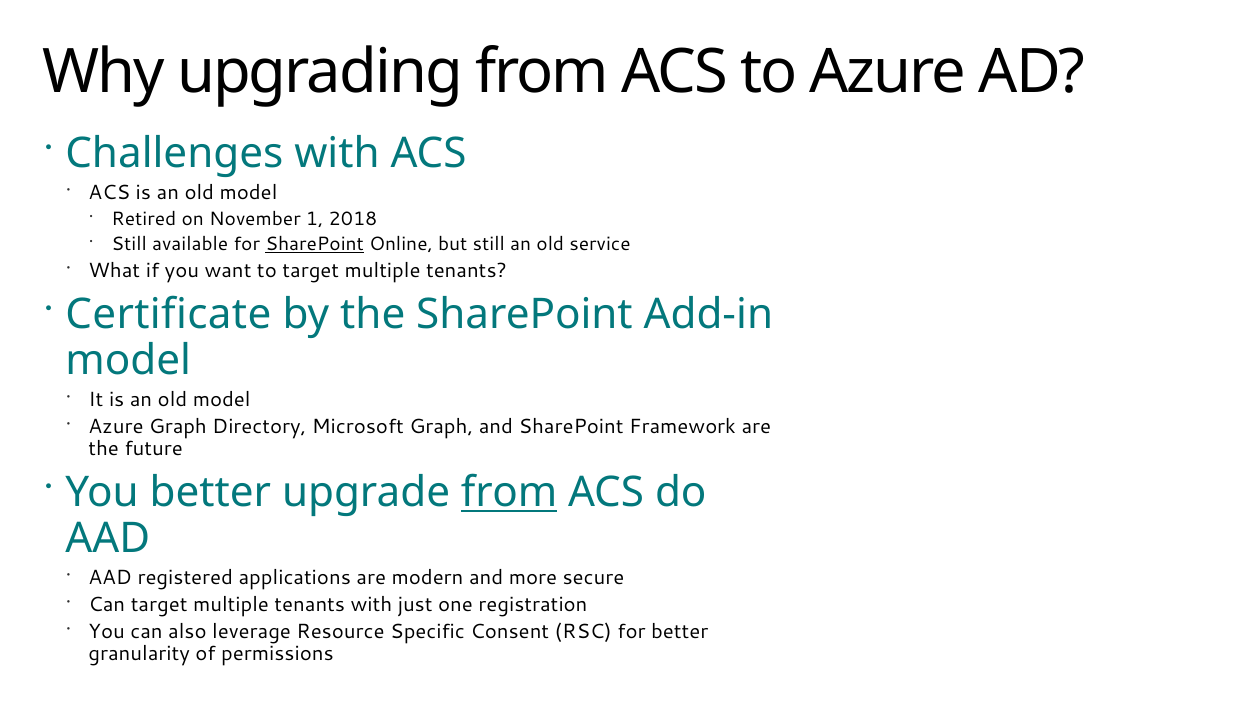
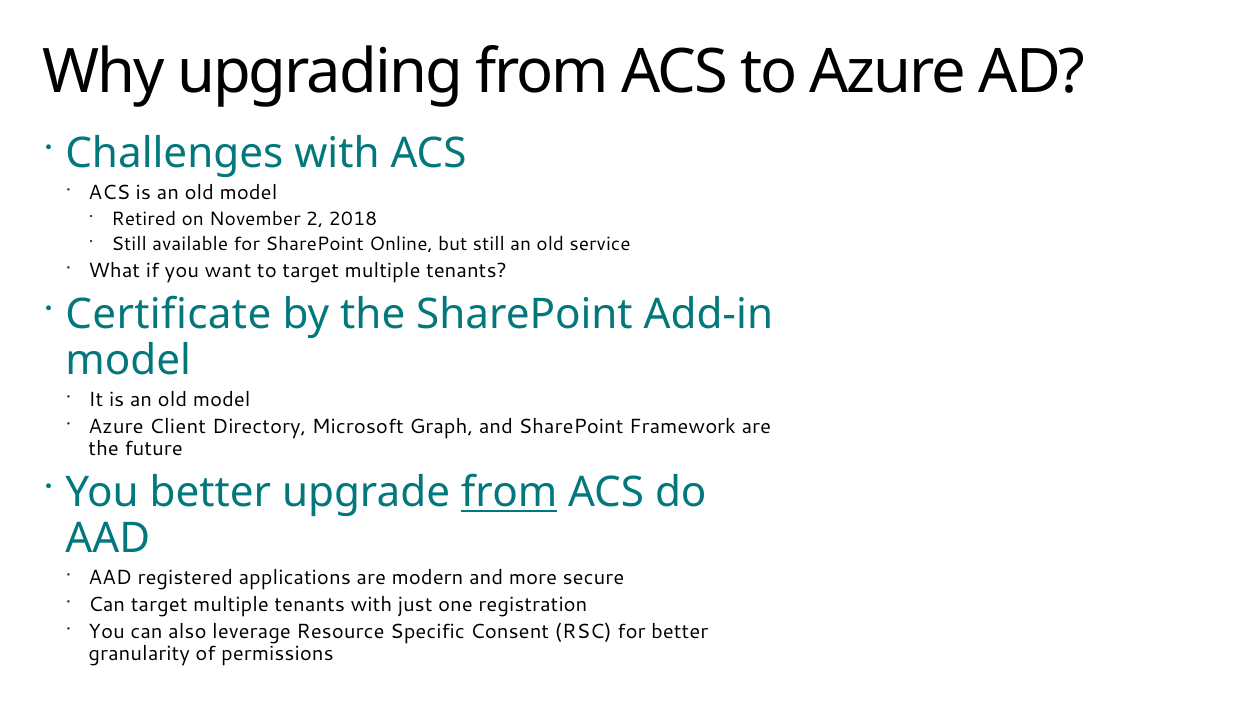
1: 1 -> 2 (315, 219)
SharePoint underline: present -> none (315, 244)
Azure Graph: Graph -> Client (178, 427)
